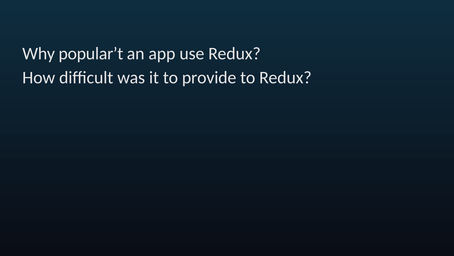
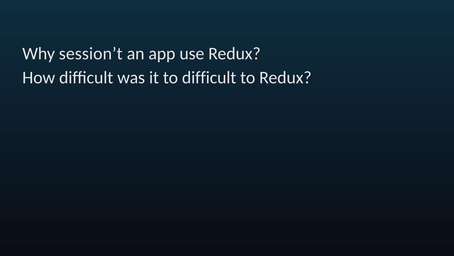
popular’t: popular’t -> session’t (91, 54)
to provide: provide -> difficult (209, 77)
